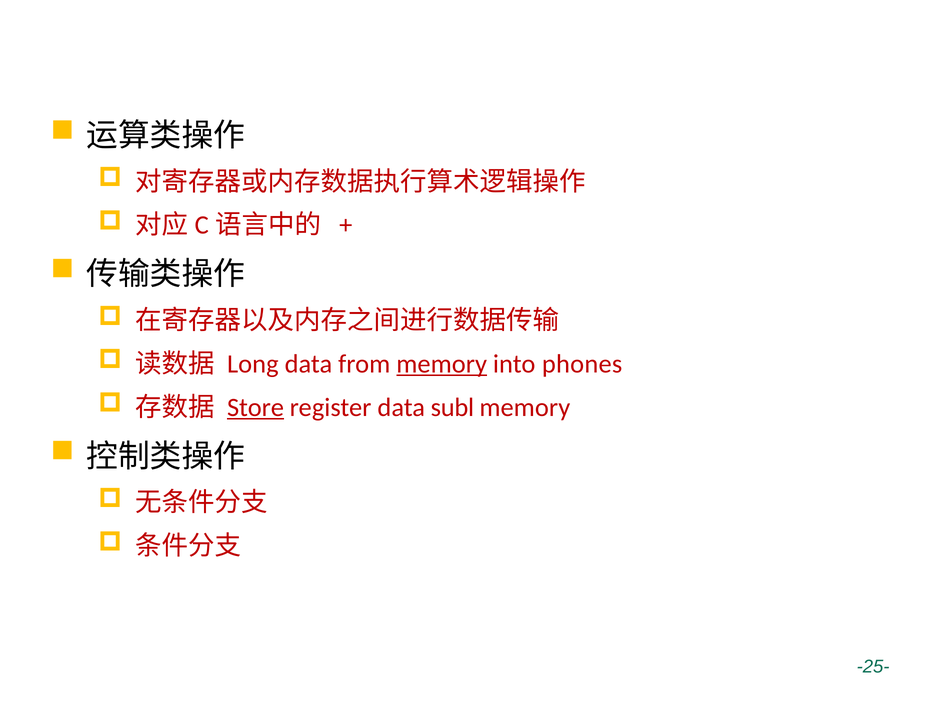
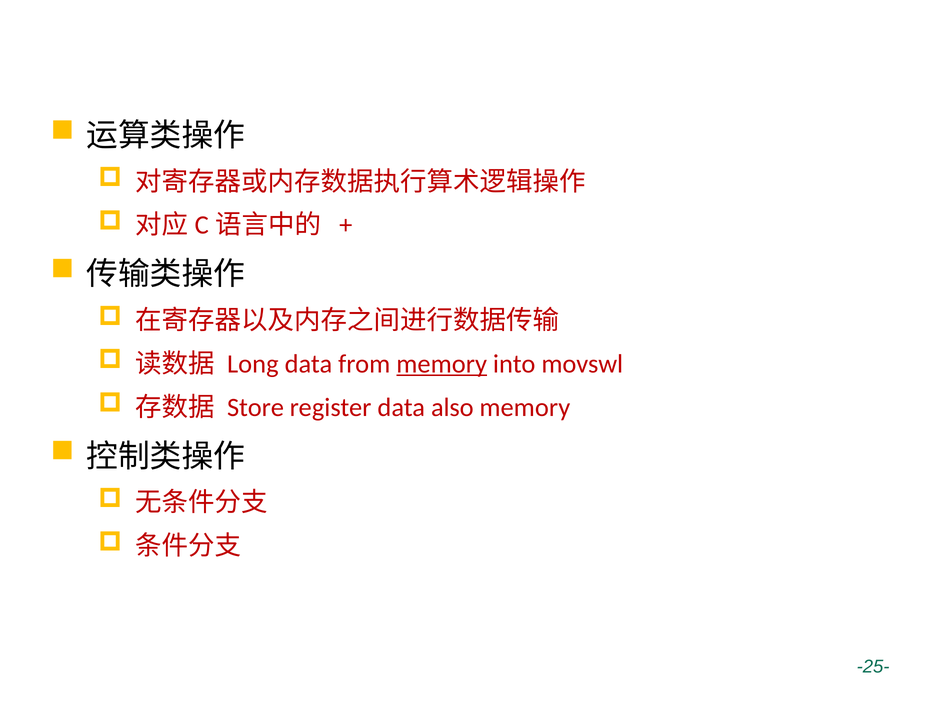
phones: phones -> movswl (582, 364)
Store underline: present -> none (255, 407)
subl: subl -> also (452, 407)
